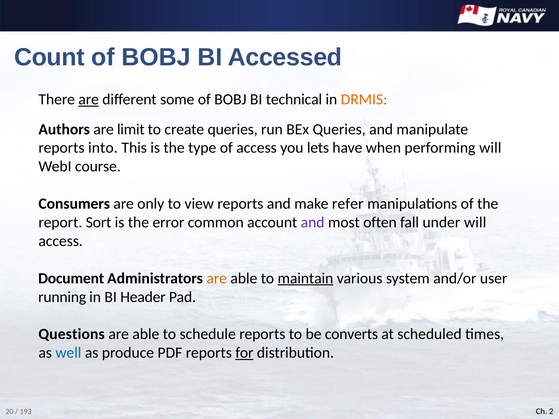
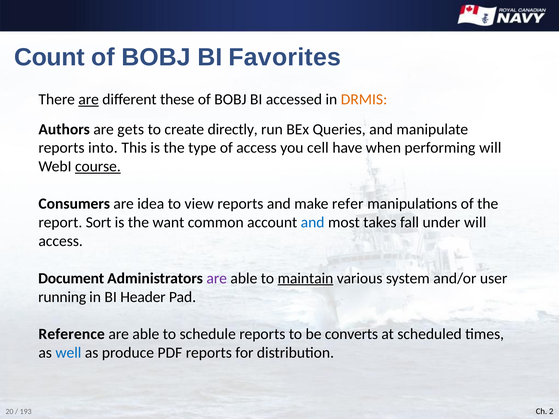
Accessed: Accessed -> Favorites (285, 57)
some: some -> these (177, 99)
technical: technical -> accessed (294, 99)
limit: limit -> gets (131, 129)
create queries: queries -> directly (233, 129)
lets: lets -> cell (318, 148)
course underline: none -> present (98, 167)
only: only -> idea (151, 204)
error: error -> want (168, 223)
and colour: purple -> blue (313, 223)
often: often -> takes (380, 223)
are colour: orange -> purple (217, 278)
Questions: Questions -> Reference (72, 334)
for underline: present -> none (244, 353)
